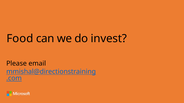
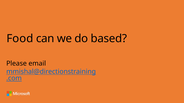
invest: invest -> based (109, 39)
